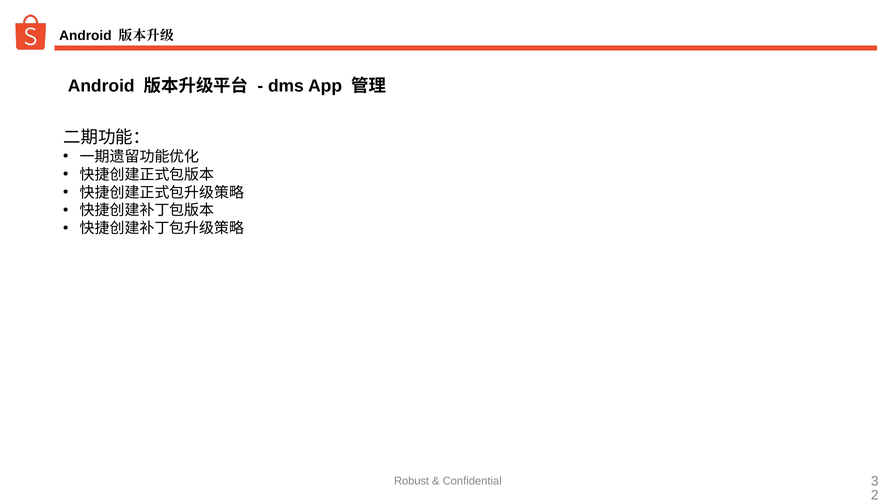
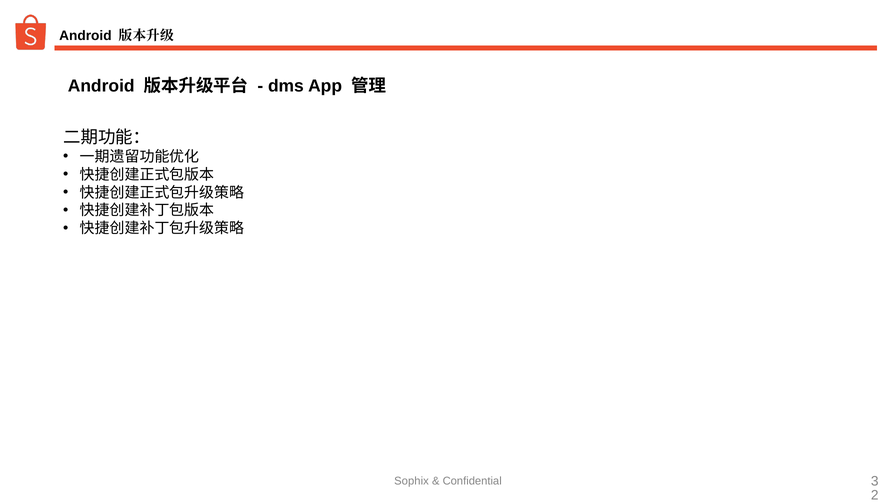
Robust: Robust -> Sophix (411, 481)
